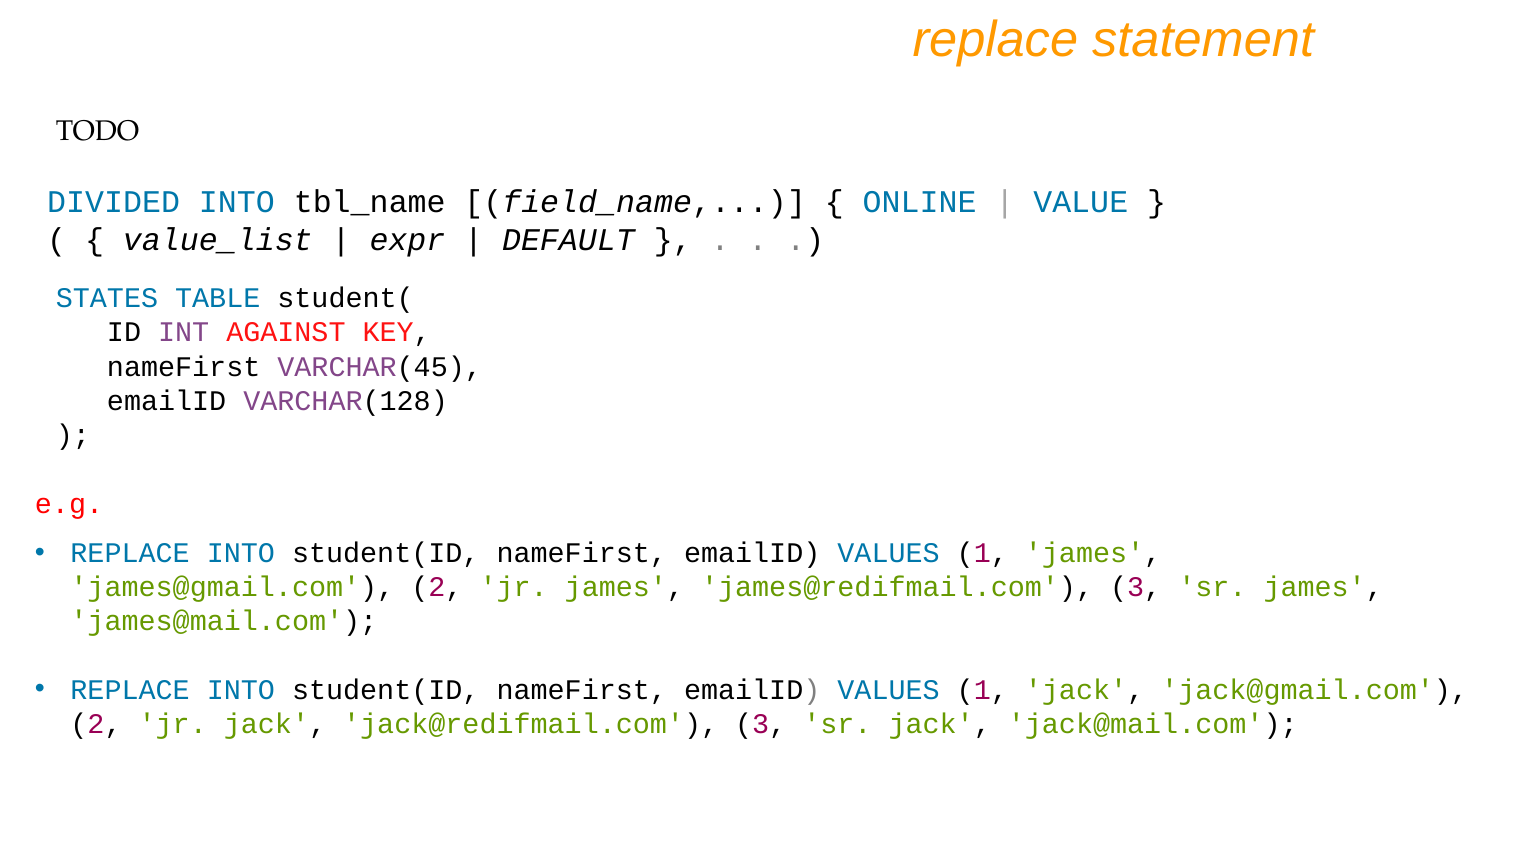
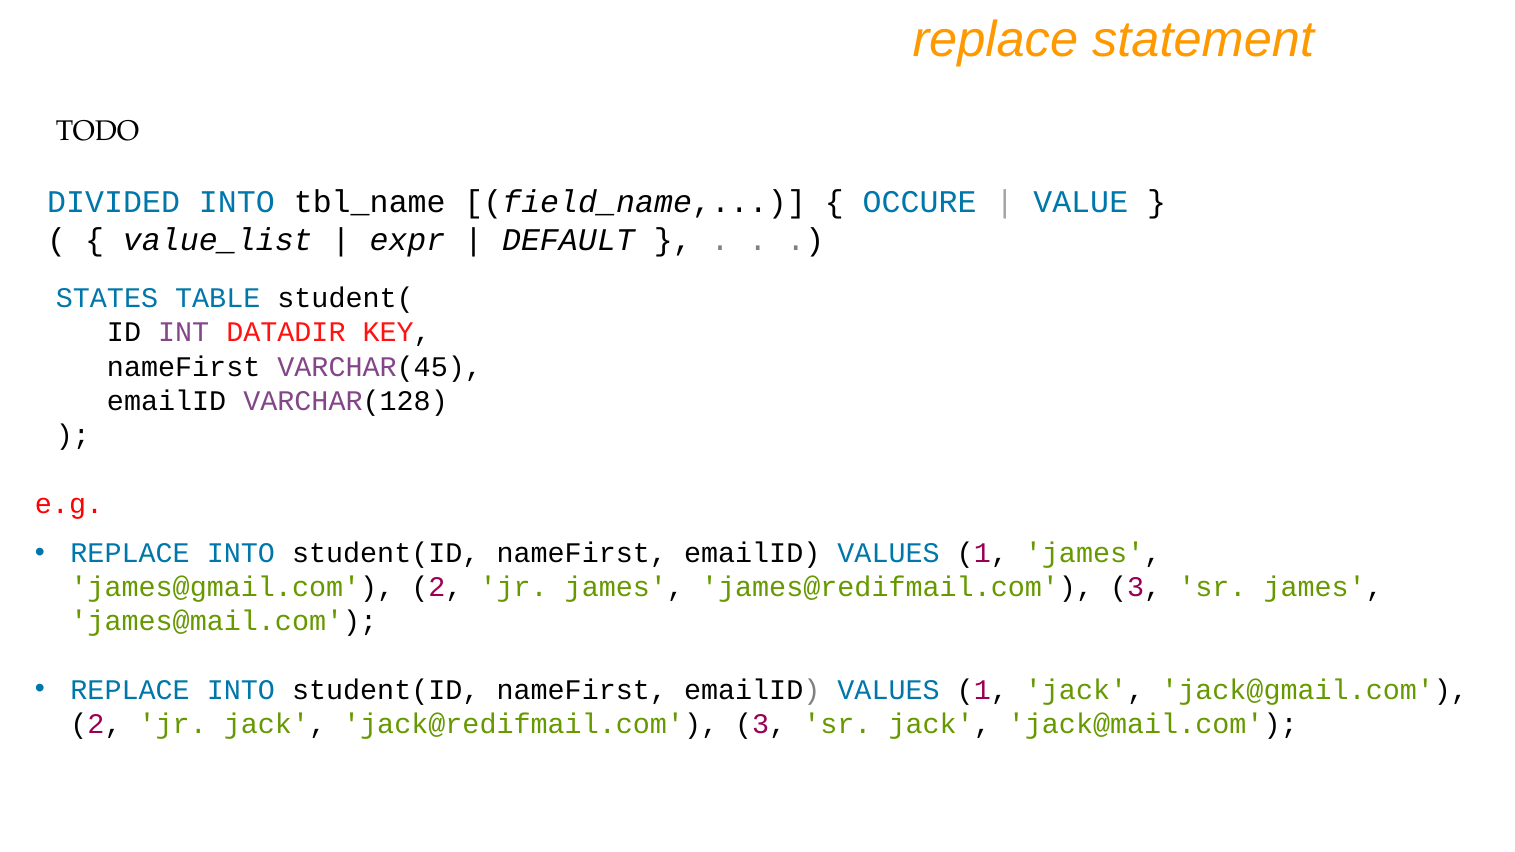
ONLINE: ONLINE -> OCCURE (920, 202)
AGAINST: AGAINST -> DATADIR (286, 333)
